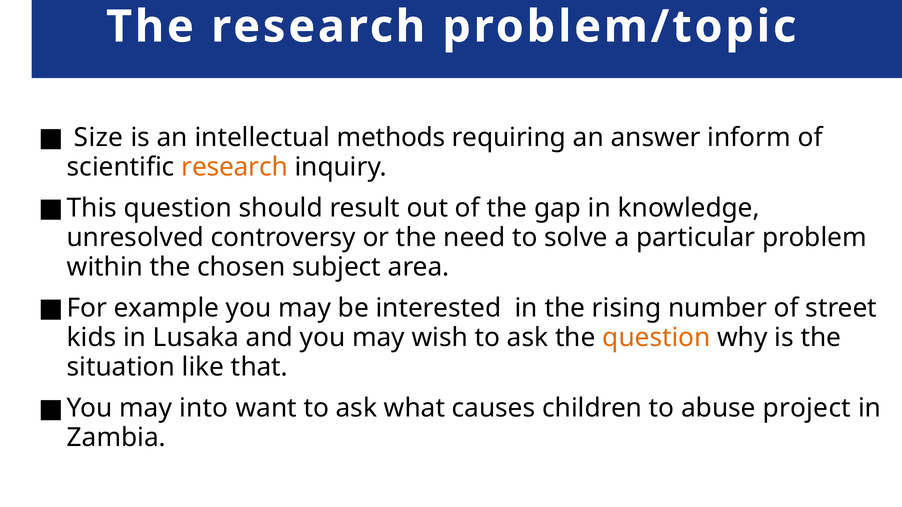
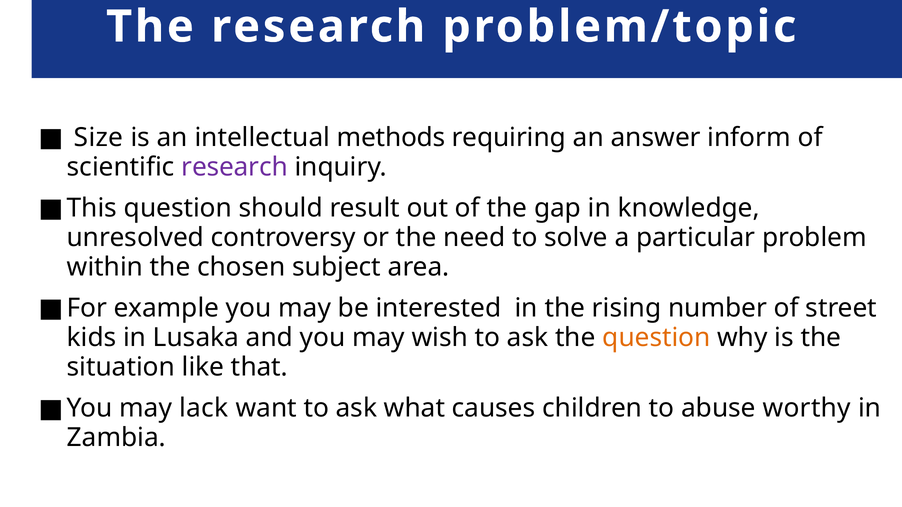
research colour: orange -> purple (235, 167)
into: into -> lack (204, 408)
project: project -> worthy (807, 408)
